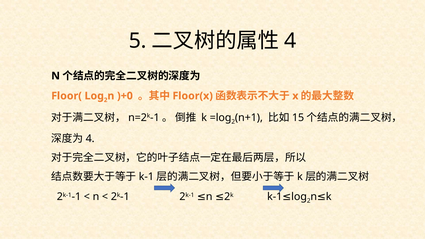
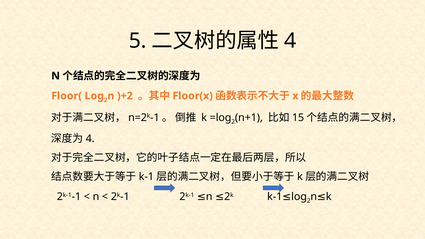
)+0: )+0 -> )+2 (125, 96)
